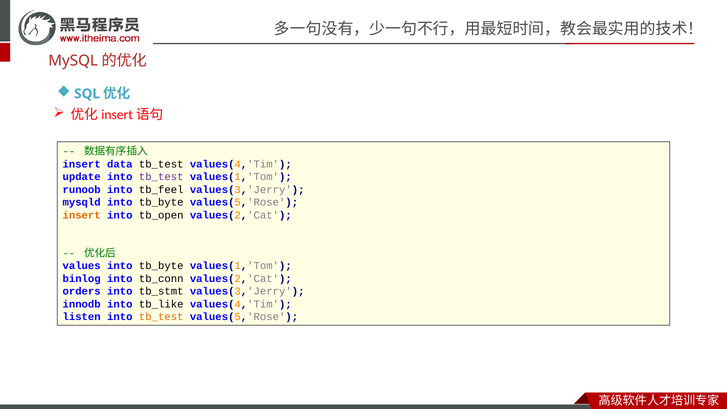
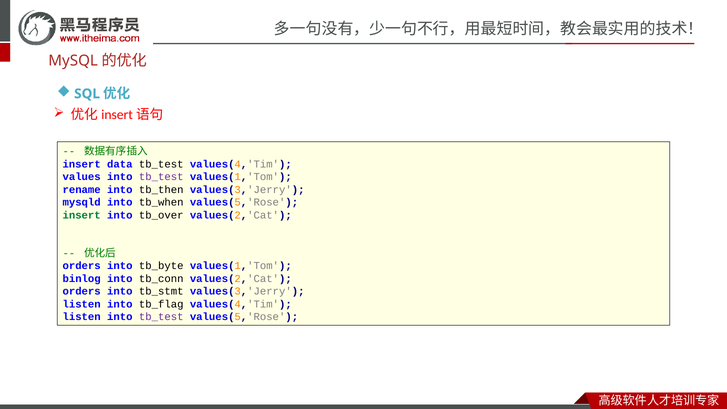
update: update -> values (82, 177)
runoob: runoob -> rename (82, 190)
tb_feel: tb_feel -> tb_then (161, 190)
tb_byte: tb_byte -> tb_when (161, 202)
insert colour: orange -> green (82, 215)
tb_open: tb_open -> tb_over (161, 215)
values: values -> orders (82, 266)
innodb: innodb -> listen (82, 304)
tb_like: tb_like -> tb_flag (161, 304)
tb_test colour: orange -> purple (161, 317)
